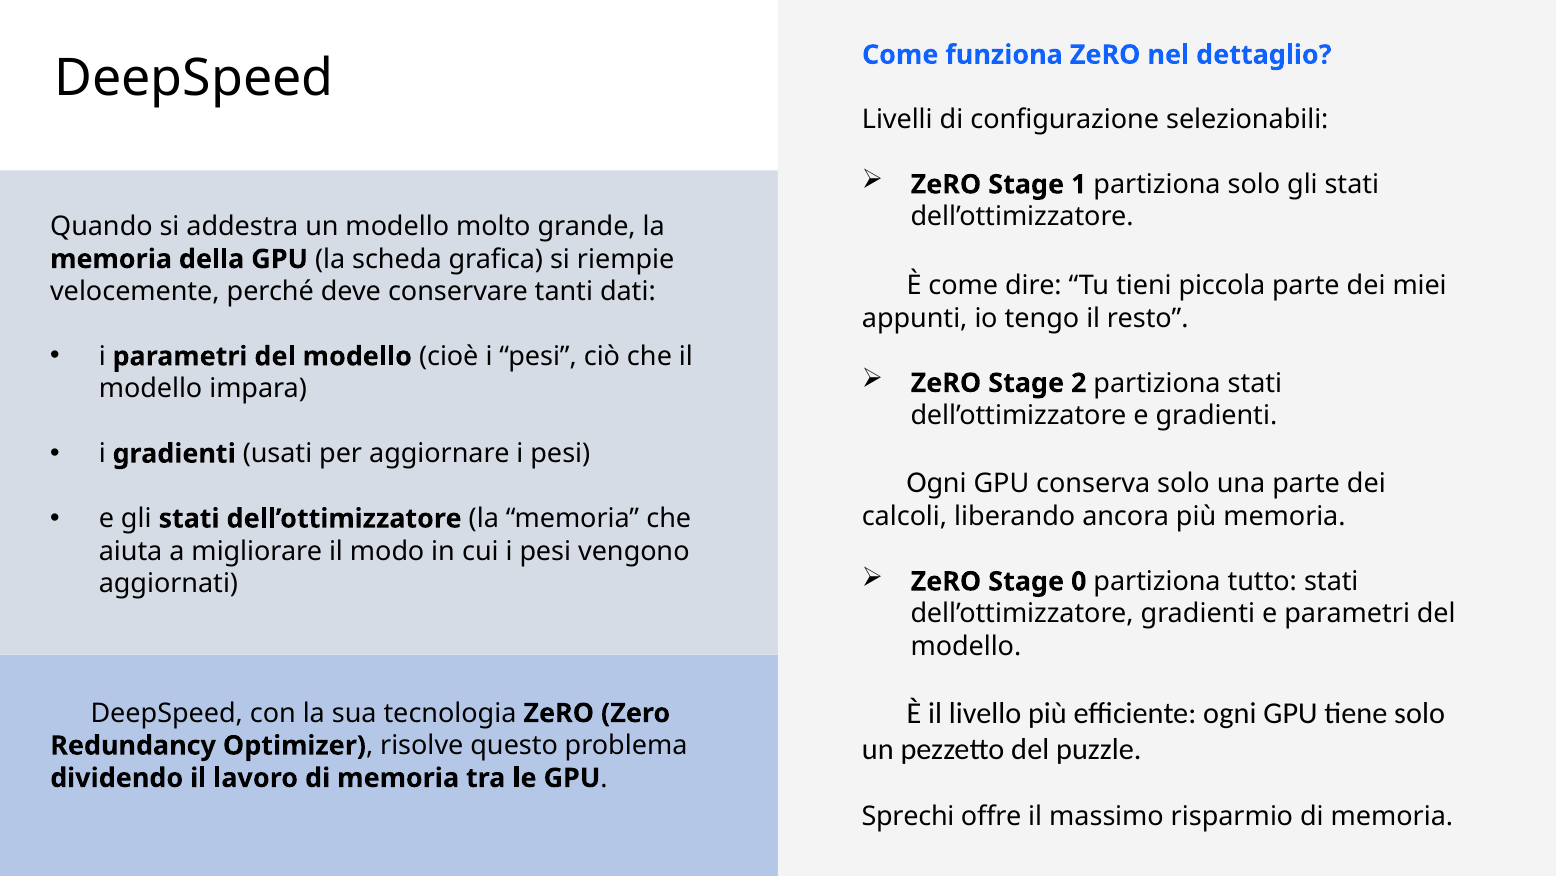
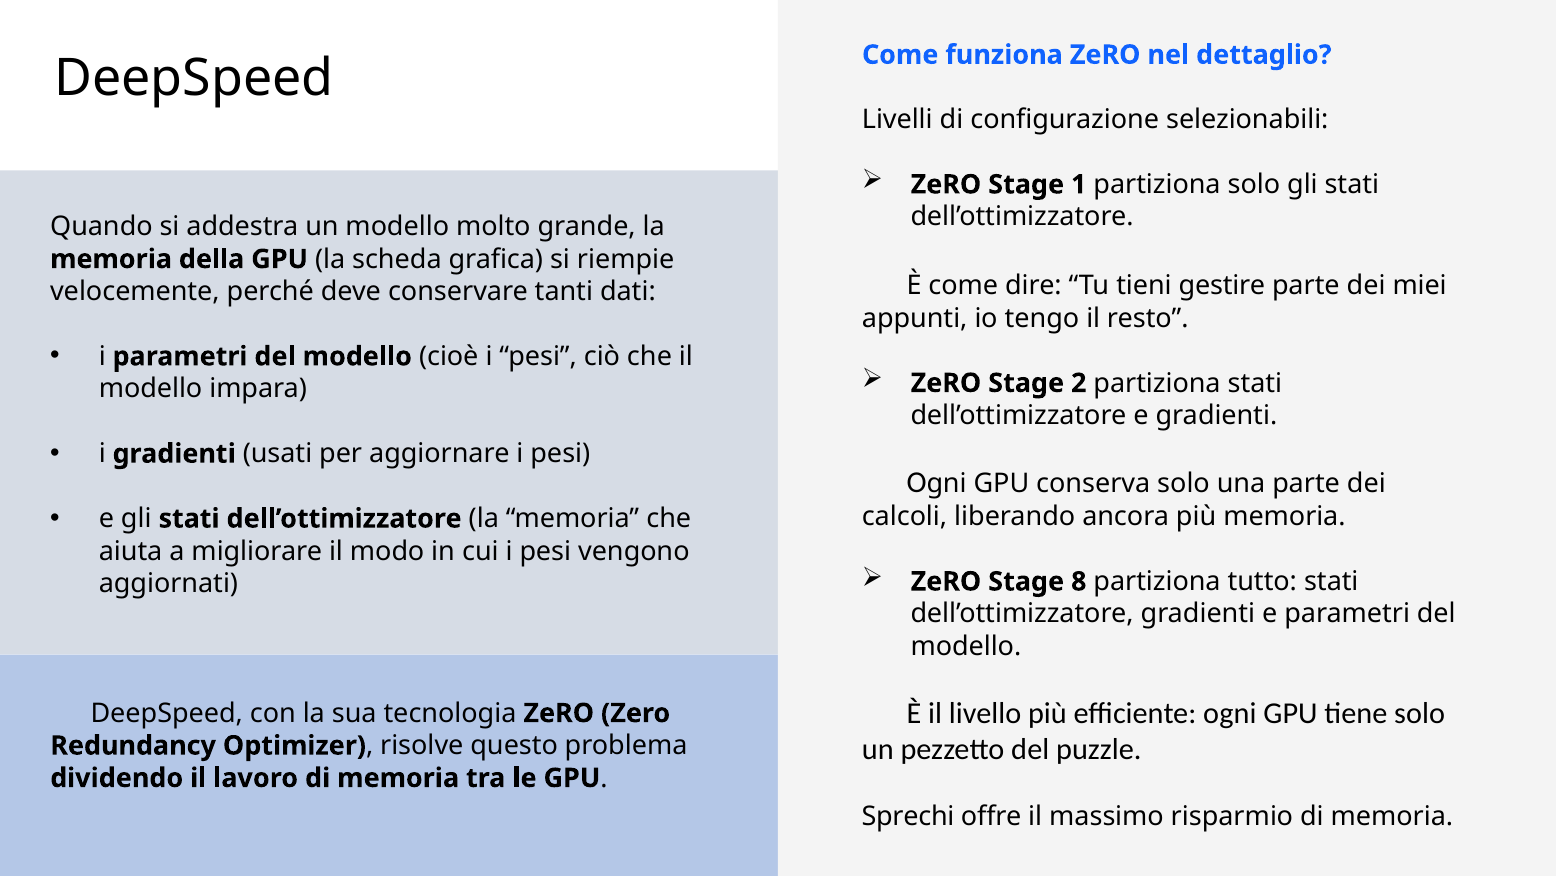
piccola: piccola -> gestire (1222, 285)
0: 0 -> 8 (1079, 581)
